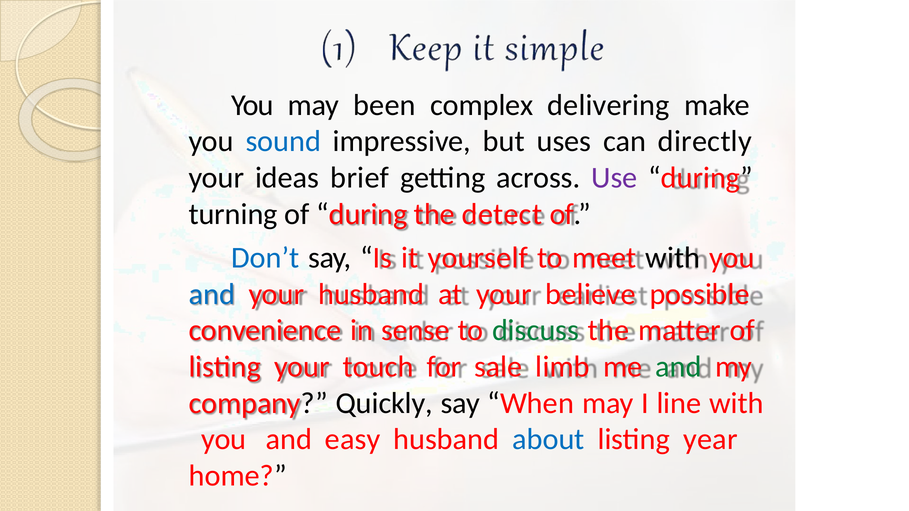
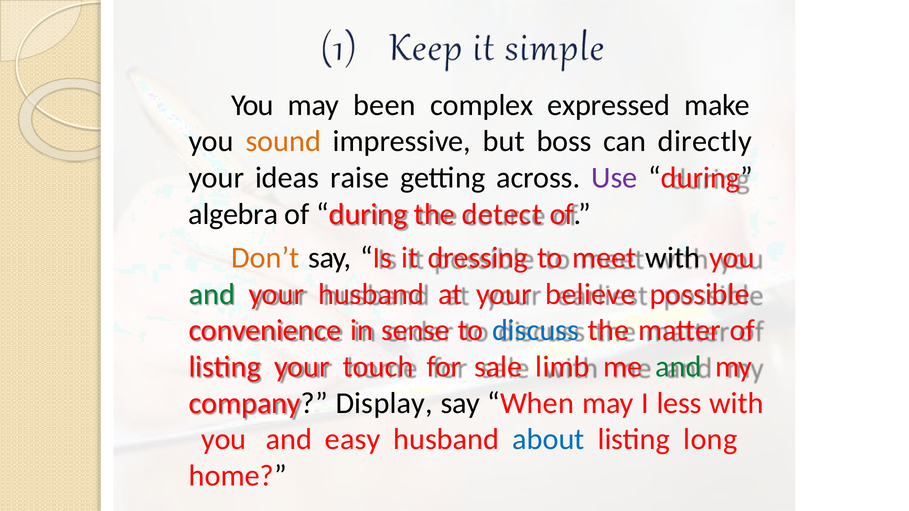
delivering: delivering -> expressed (609, 105)
sound colour: blue -> orange (283, 142)
uses: uses -> boss (564, 142)
brief: brief -> raise (360, 178)
turning: turning -> algebra (233, 214)
Don’t colour: blue -> orange (265, 258)
yourself: yourself -> dressing (478, 258)
and colour: blue -> green (212, 294)
discuss colour: green -> blue (536, 331)
Quickly: Quickly -> Display (384, 403)
line: line -> less (679, 403)
year: year -> long (710, 440)
